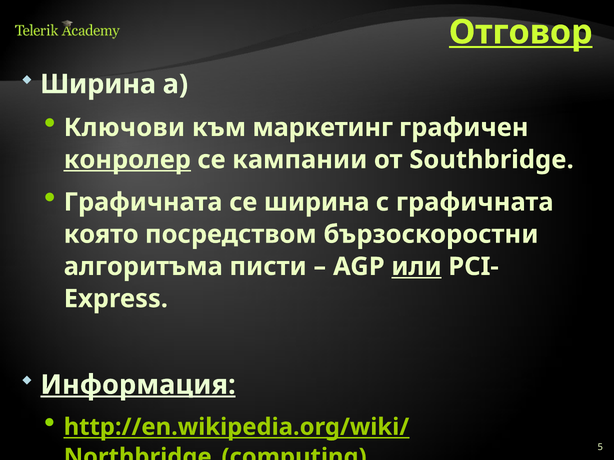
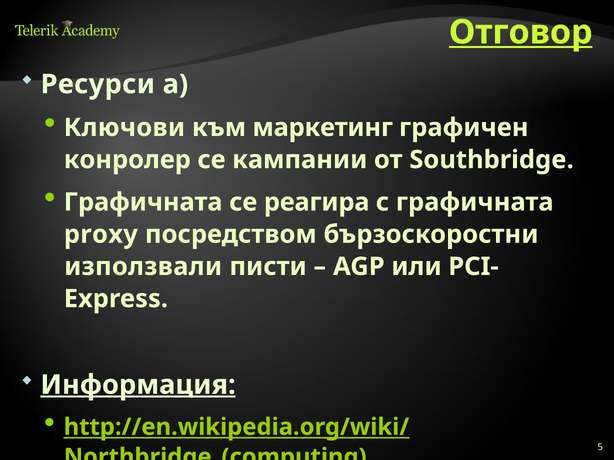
Ширина: Ширина -> Ресурси (98, 84)
конролер underline: present -> none (127, 160)
се ширина: ширина -> реагира (317, 202)
която: която -> proxy (101, 235)
алгоритъма: алгоритъма -> използвали (143, 267)
или underline: present -> none (416, 267)
